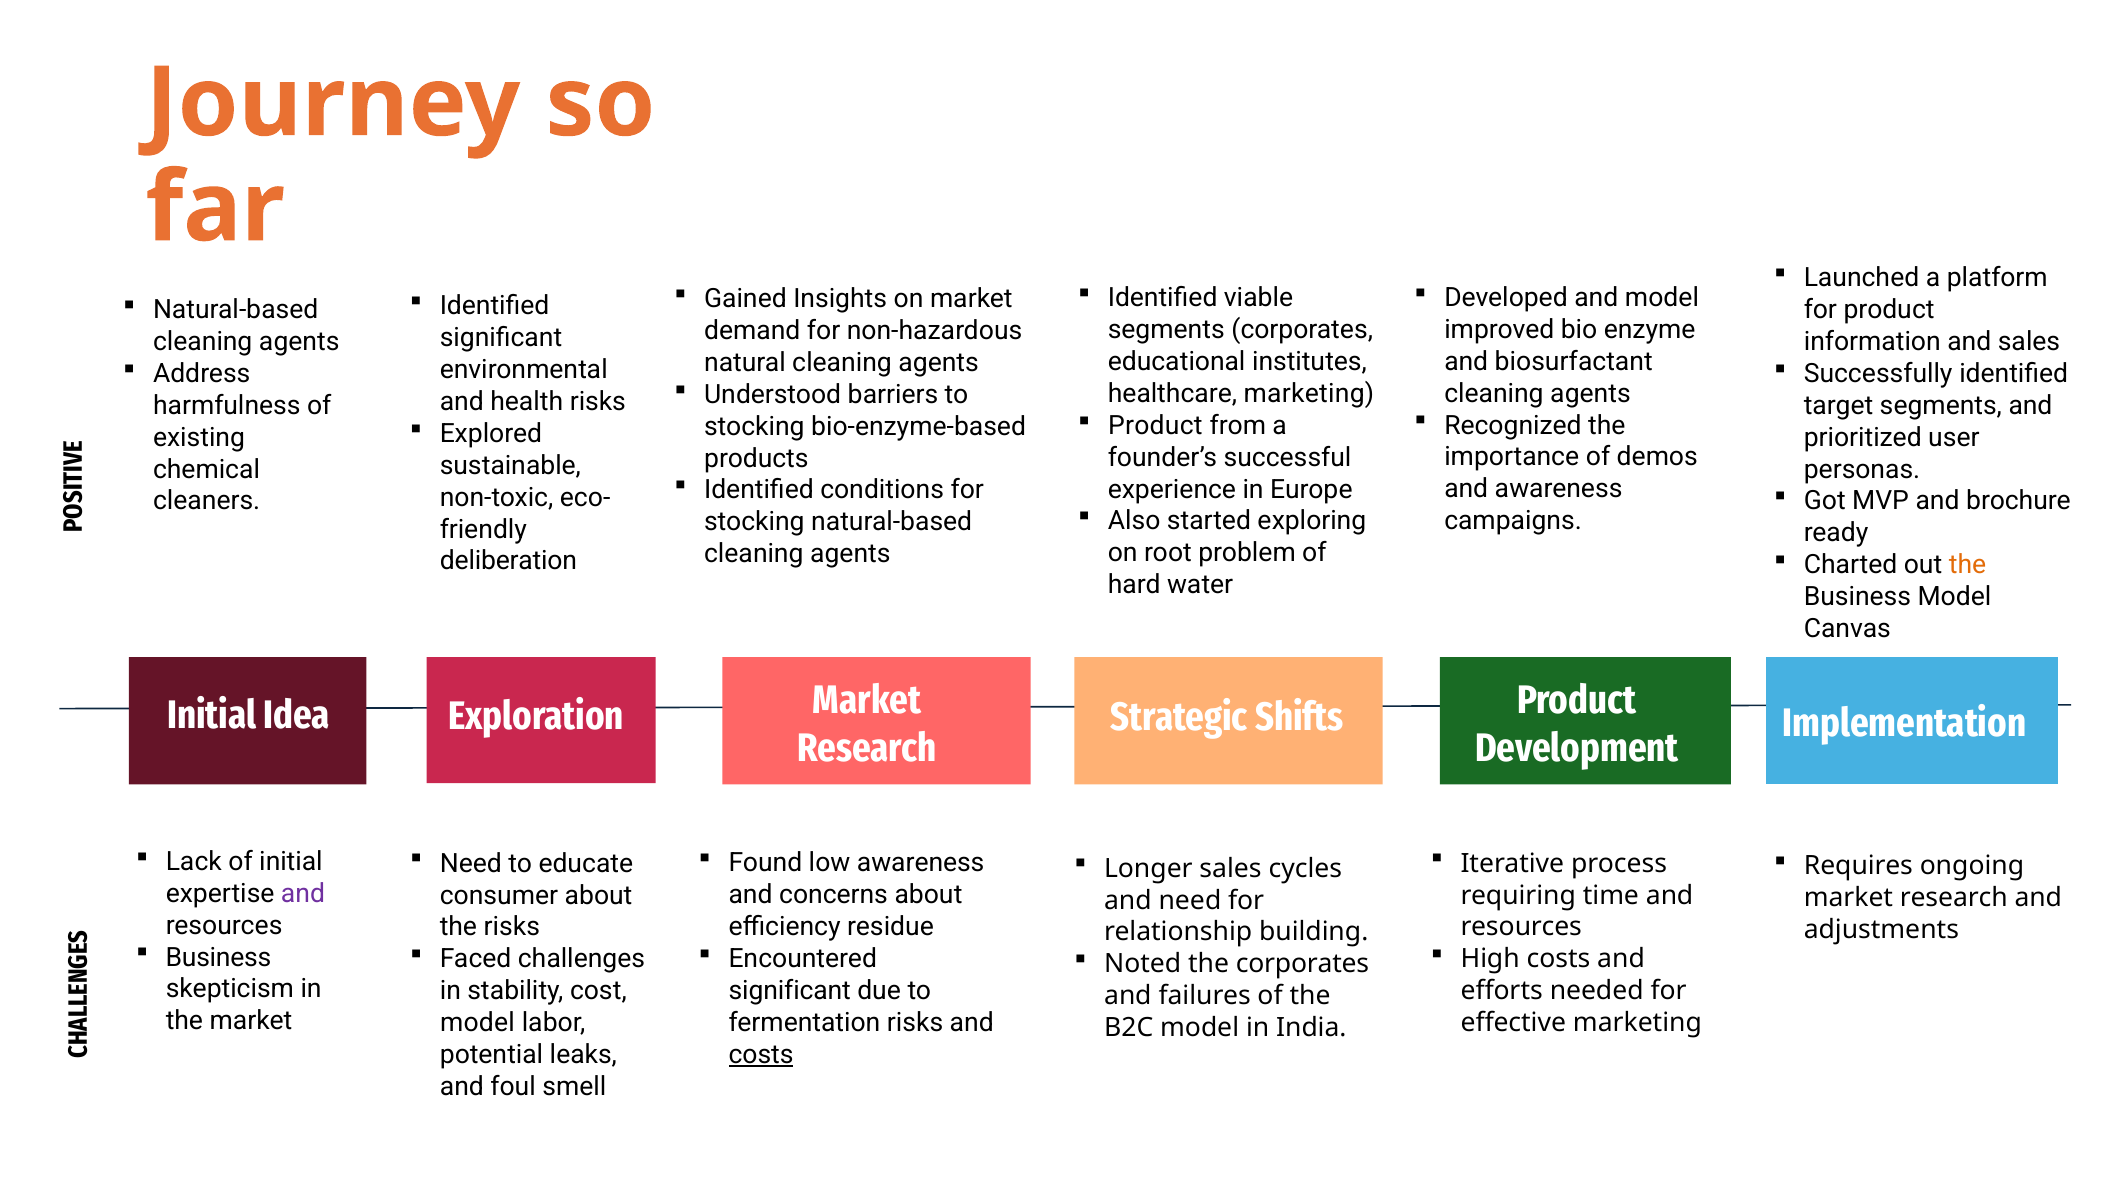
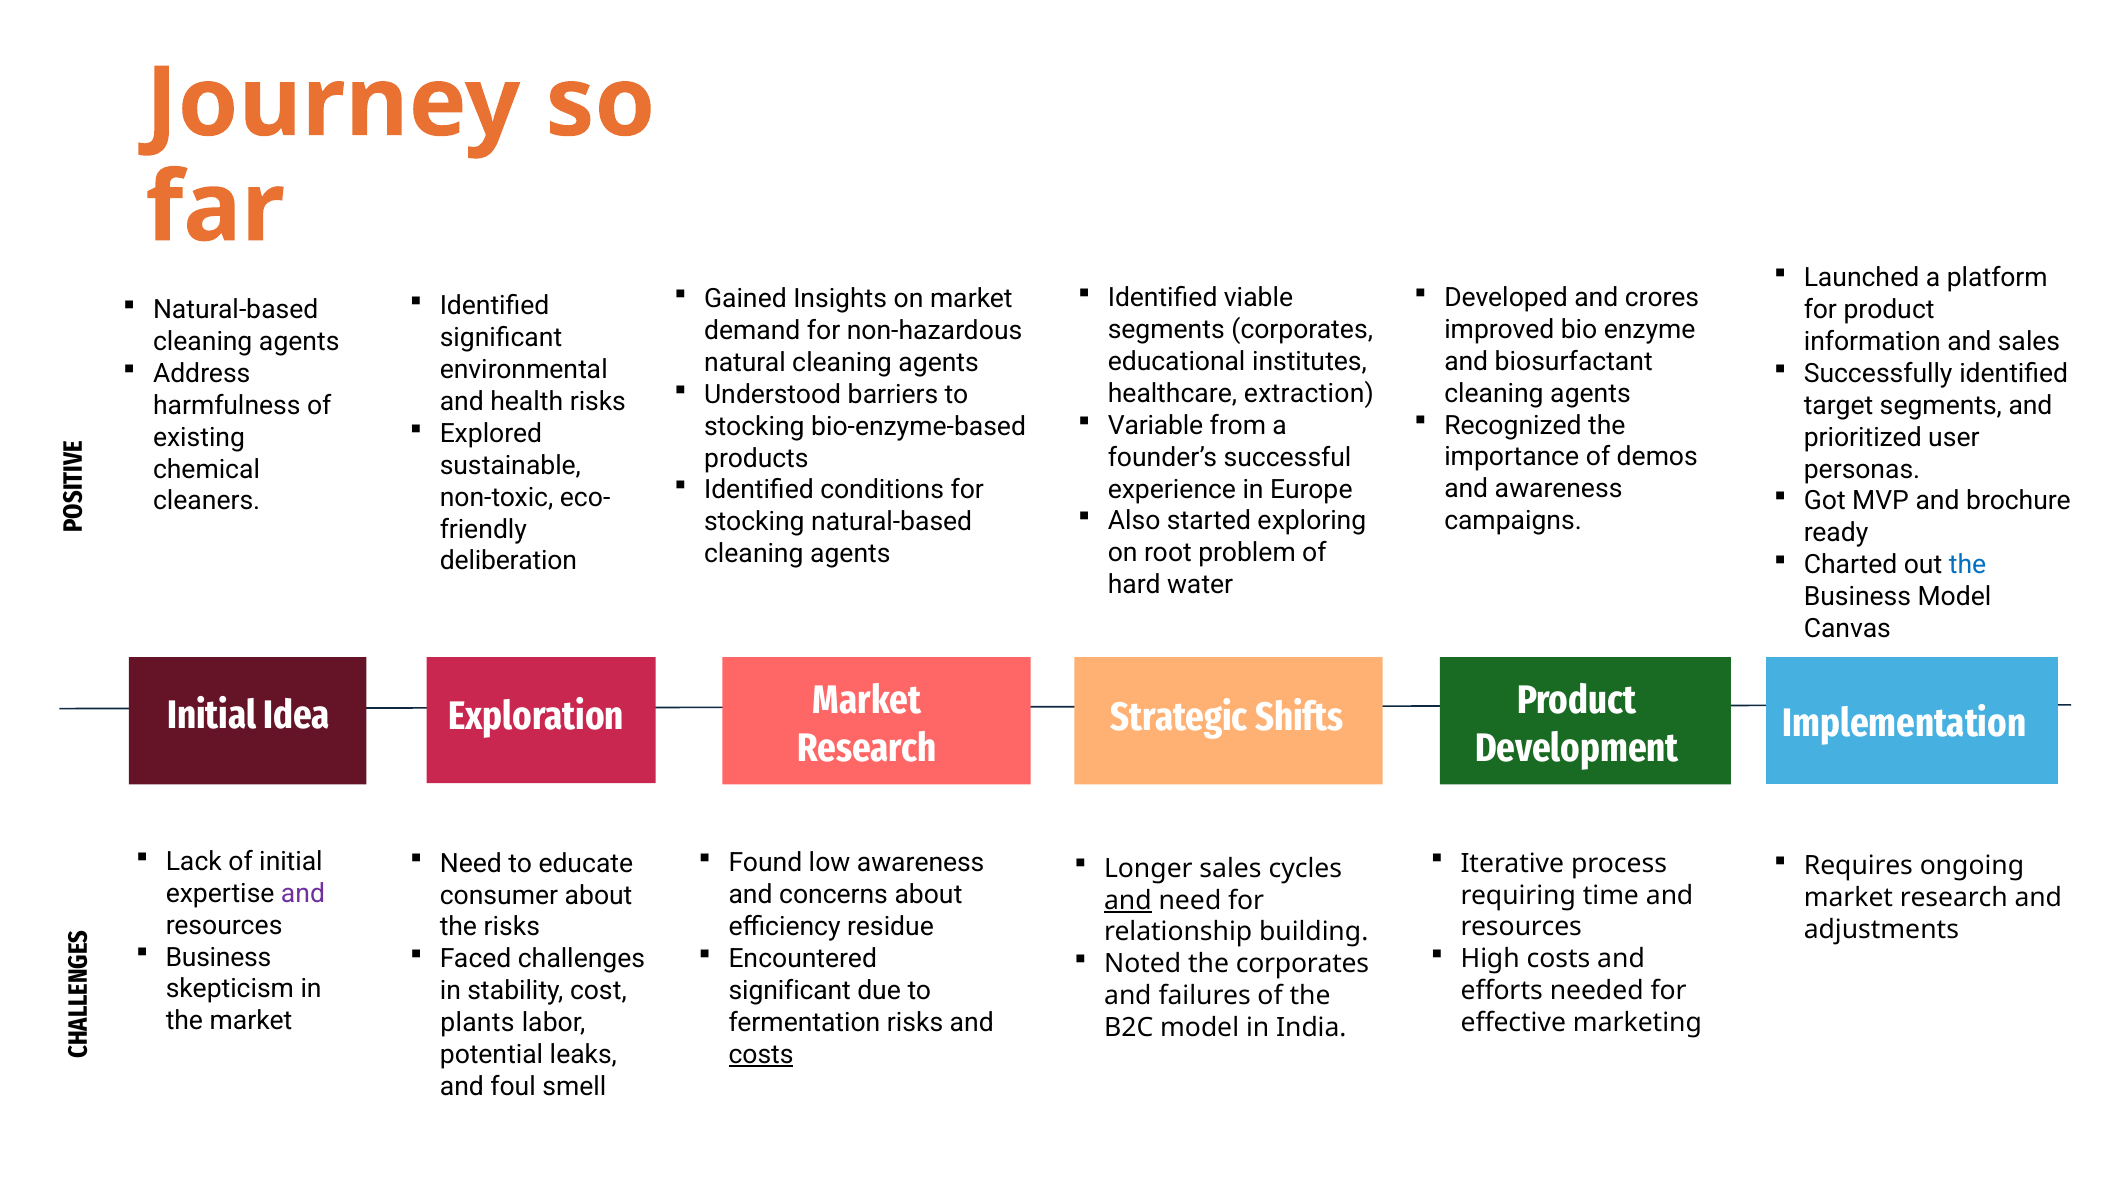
and model: model -> crores (1662, 298)
healthcare marketing: marketing -> extraction (1309, 394)
Product: Product -> Variable (1156, 426)
the colour: orange -> blue (1968, 565)
and underline: none -> present (1128, 901)
model: model -> plants (477, 1023)
